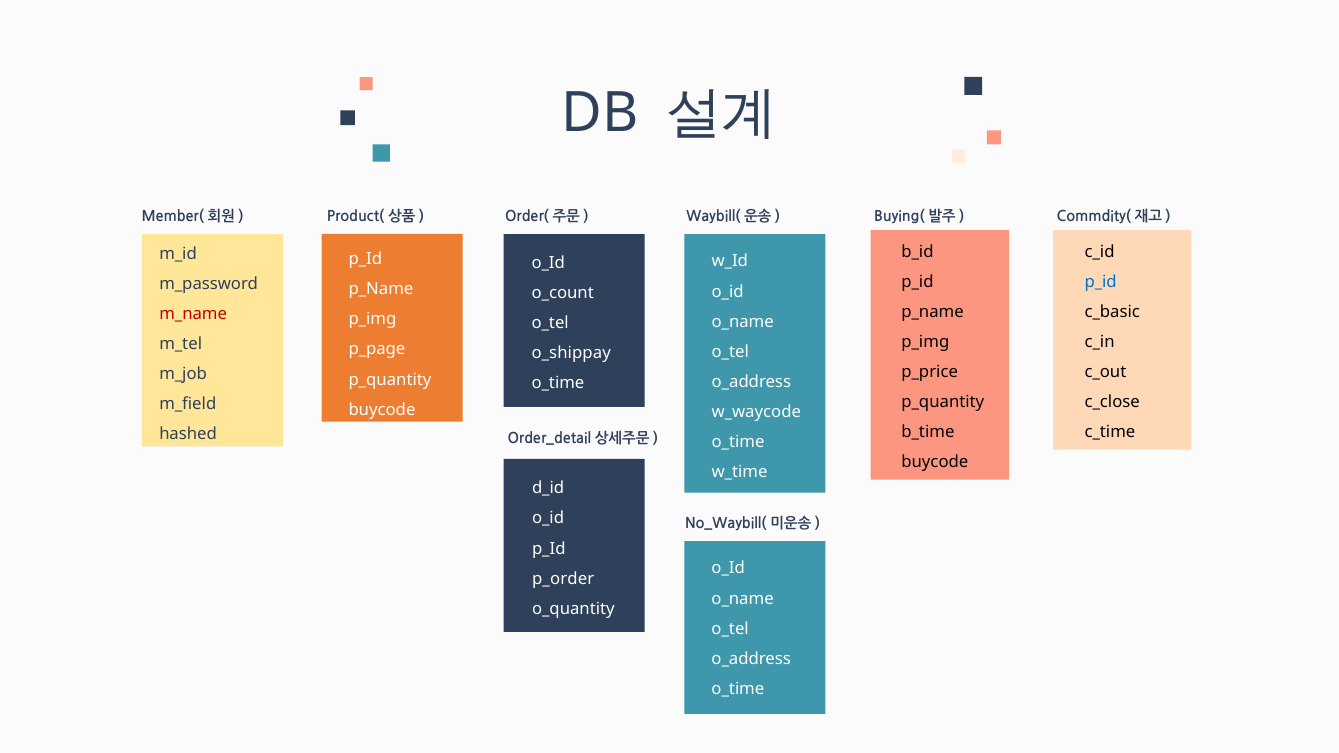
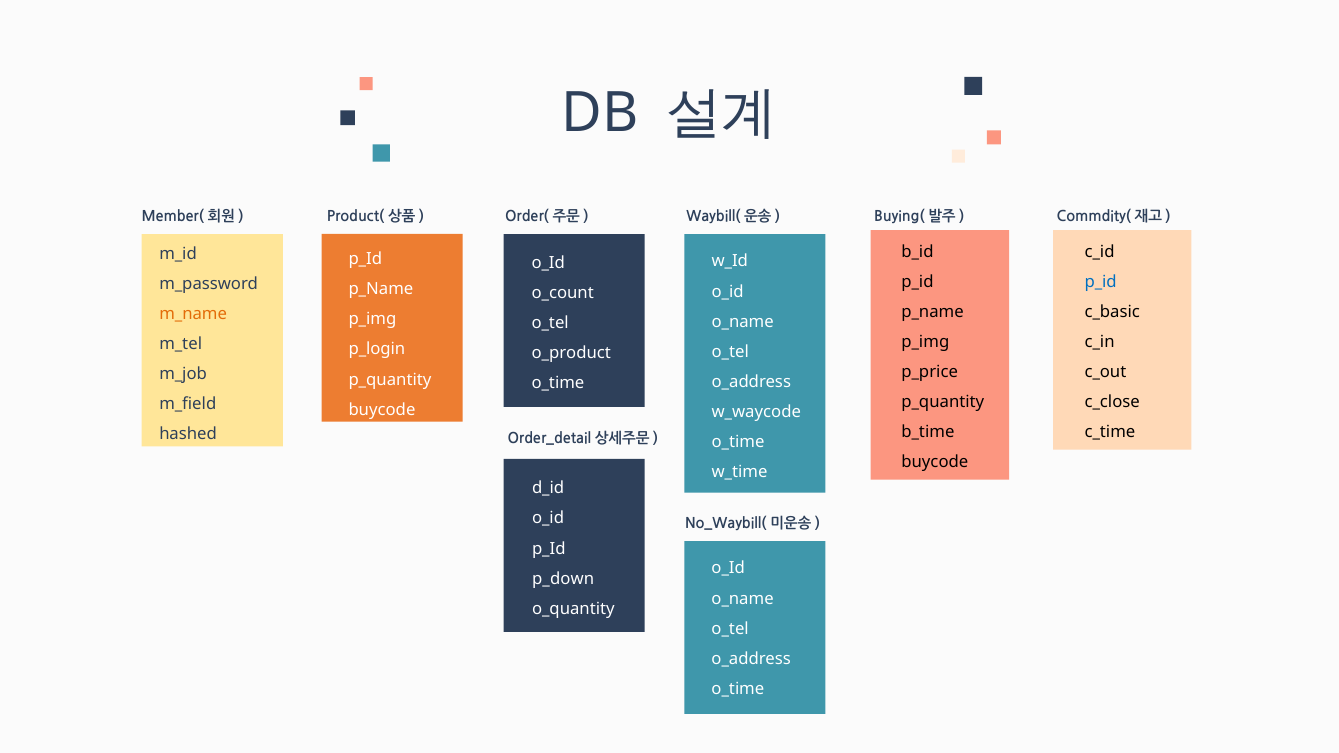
m_name colour: red -> orange (193, 314)
p_page: p_page -> p_login (377, 350)
o_shippay: o_shippay -> o_product (571, 353)
p_order: p_order -> p_down (563, 579)
